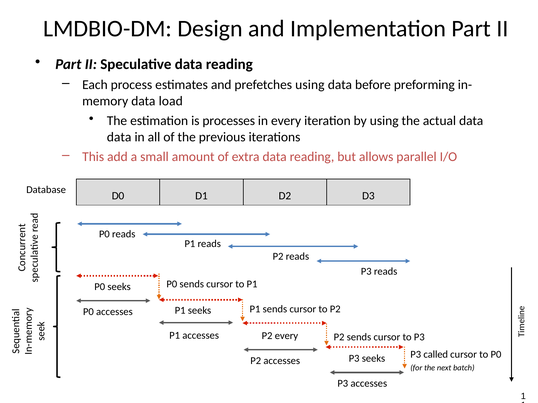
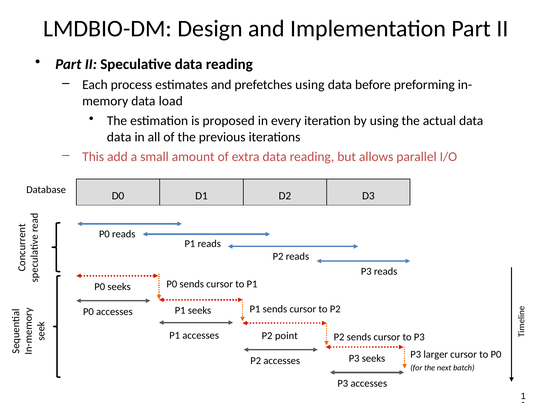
processes: processes -> proposed (229, 121)
P2 every: every -> point (286, 336)
called: called -> larger (436, 355)
